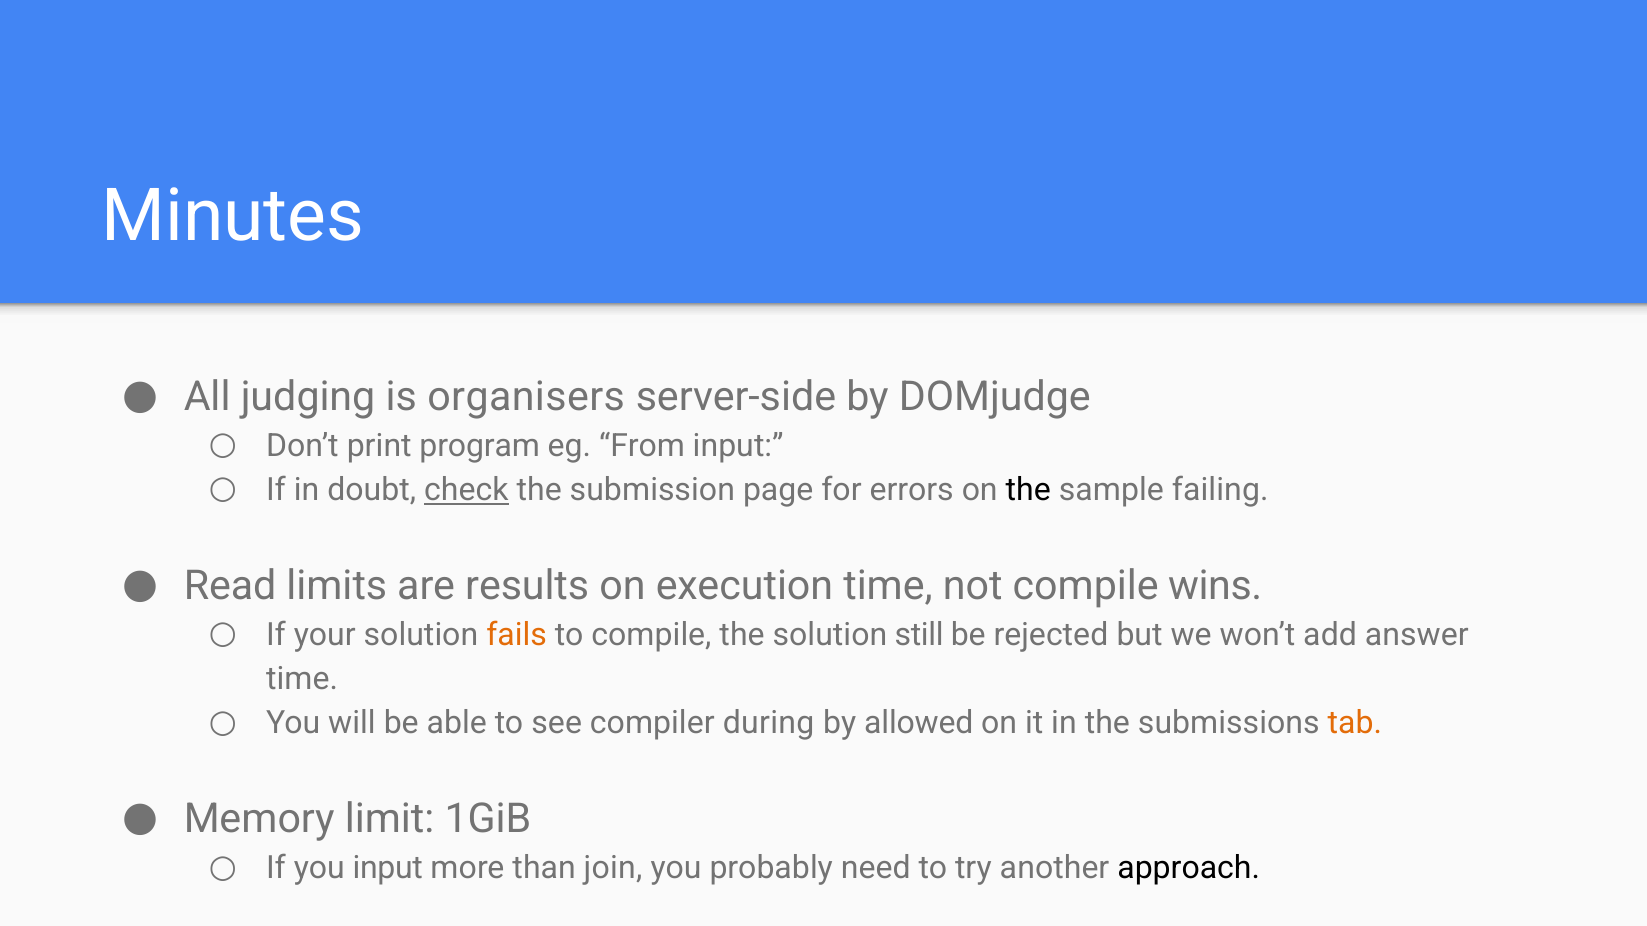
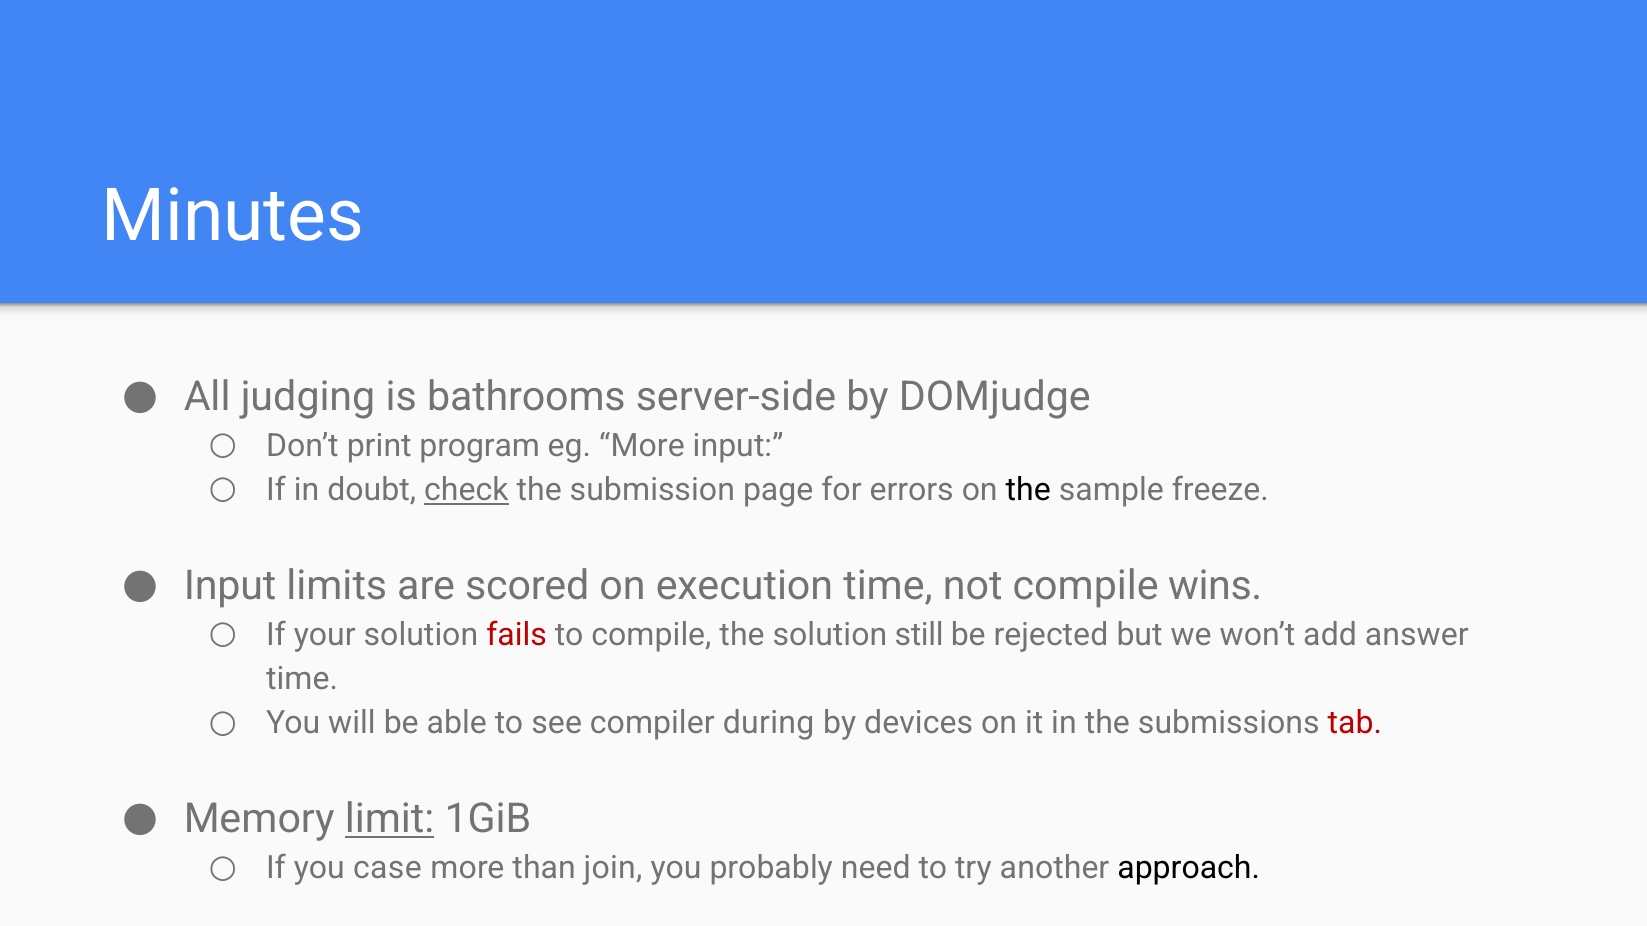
organisers: organisers -> bathrooms (526, 397)
eg From: From -> More (642, 446)
failing: failing -> freeze (1220, 490)
Read: Read -> Input (230, 586)
results: results -> scored (527, 586)
fails colour: orange -> red (517, 635)
allowed: allowed -> devices (919, 724)
tab colour: orange -> red (1355, 724)
limit underline: none -> present (390, 820)
you input: input -> case (387, 869)
